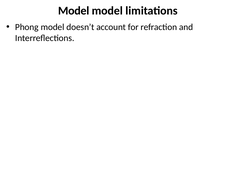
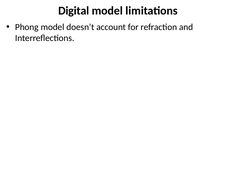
Model: Model -> Digital (74, 11)
